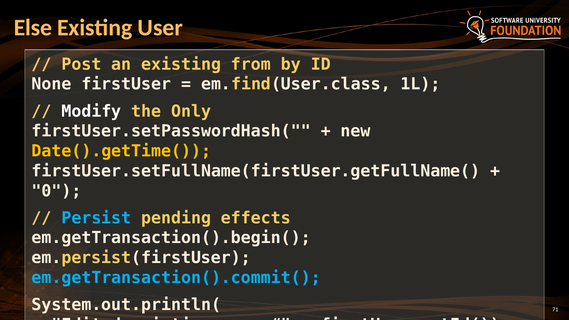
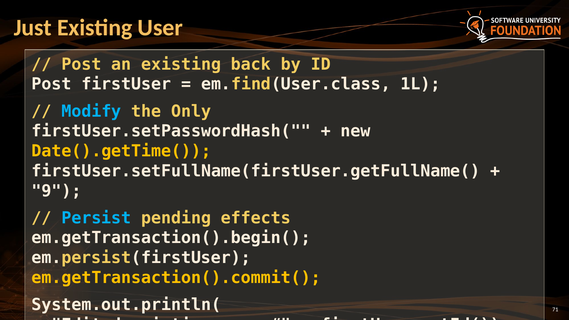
Else: Else -> Just (33, 28)
from: from -> back (251, 64)
None: None -> Post (51, 84)
Modify colour: white -> light blue (91, 111)
0: 0 -> 9 (56, 191)
em.getTransaction().commit( colour: light blue -> yellow (176, 278)
